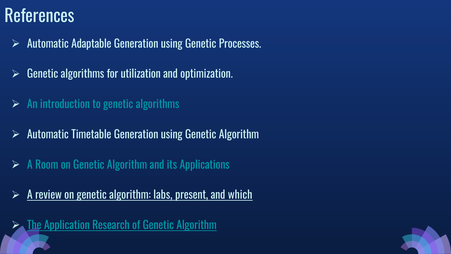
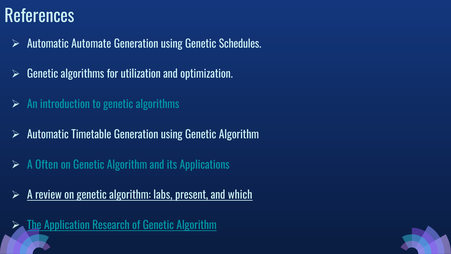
Adaptable: Adaptable -> Automate (91, 44)
Processes: Processes -> Schedules (240, 44)
Room: Room -> Often (47, 165)
